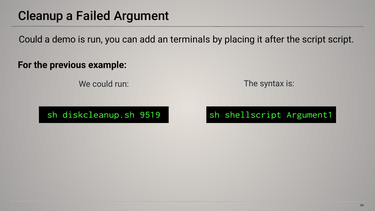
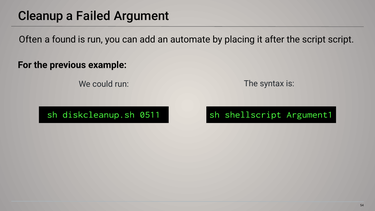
Could: Could -> Often (31, 39)
demo: demo -> found (64, 39)
terminals: terminals -> automate (190, 39)
9519: 9519 -> 0511 (150, 115)
